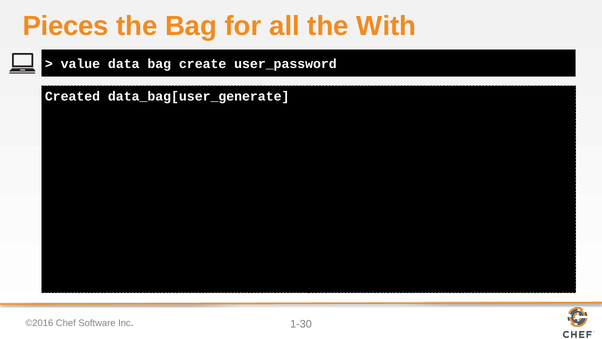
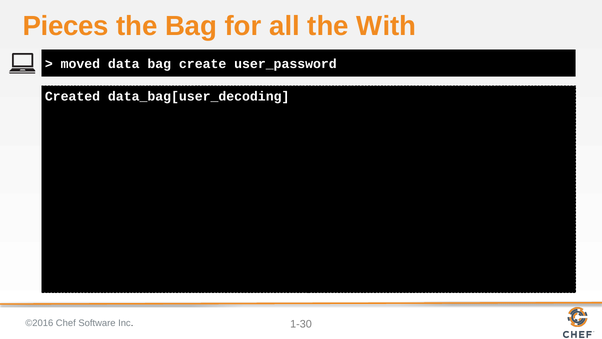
value: value -> moved (80, 64)
data_bag[user_generate: data_bag[user_generate -> data_bag[user_decoding (199, 96)
